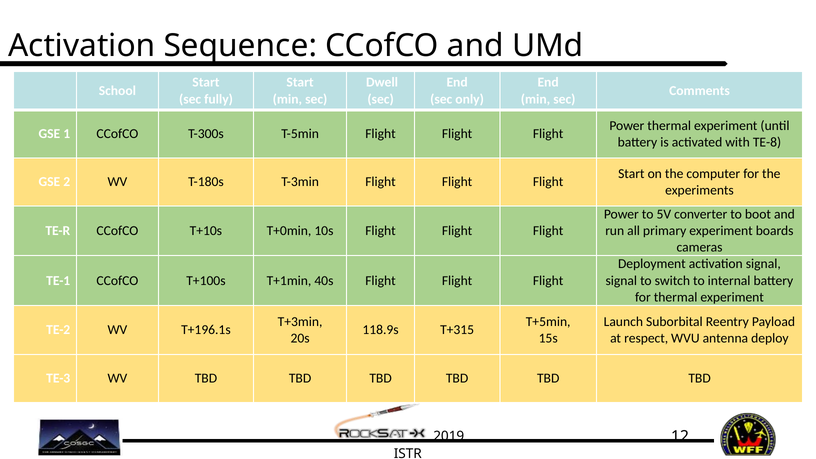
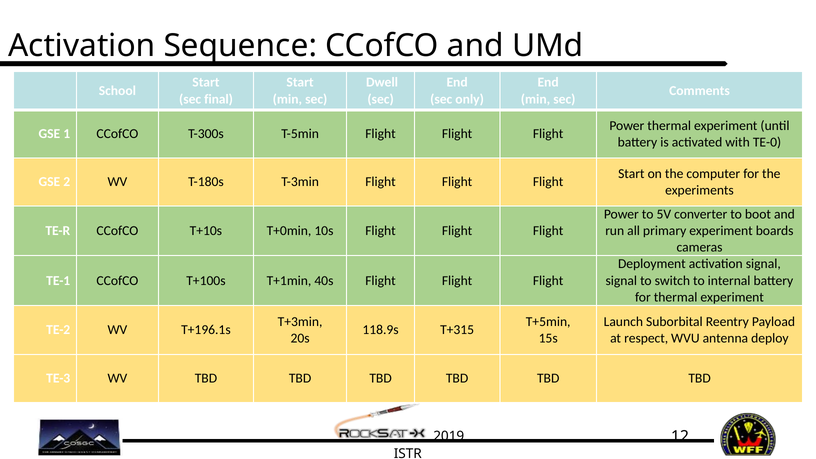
fully: fully -> final (219, 99)
TE-8: TE-8 -> TE-0 (767, 142)
